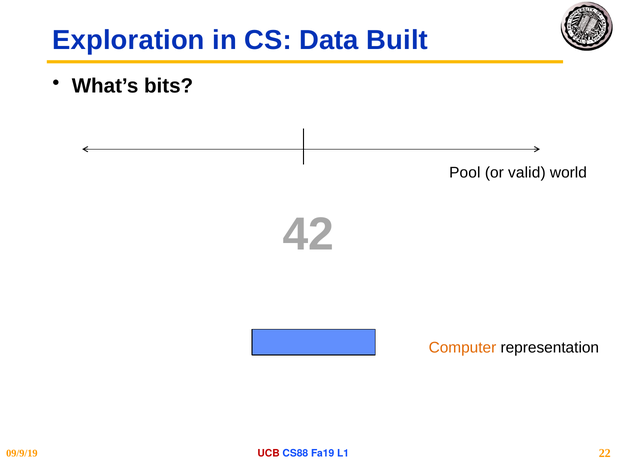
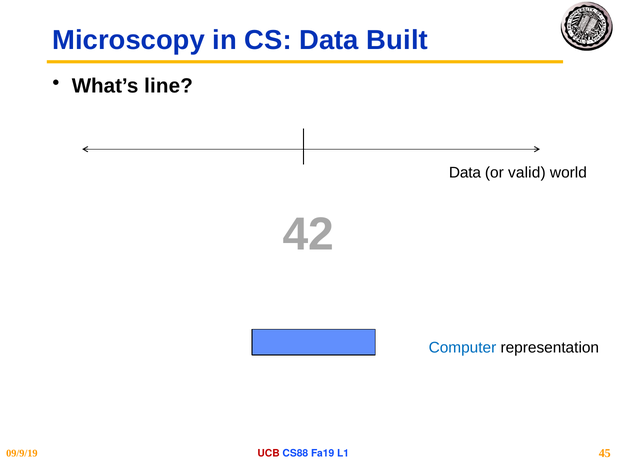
Exploration: Exploration -> Microscopy (129, 40)
bits: bits -> line (169, 86)
Pool: Pool -> Data (465, 173)
Computer colour: orange -> blue (462, 348)
22: 22 -> 45 (605, 453)
